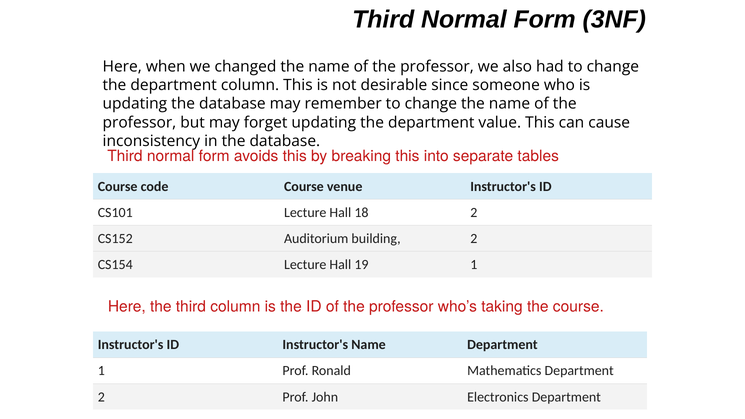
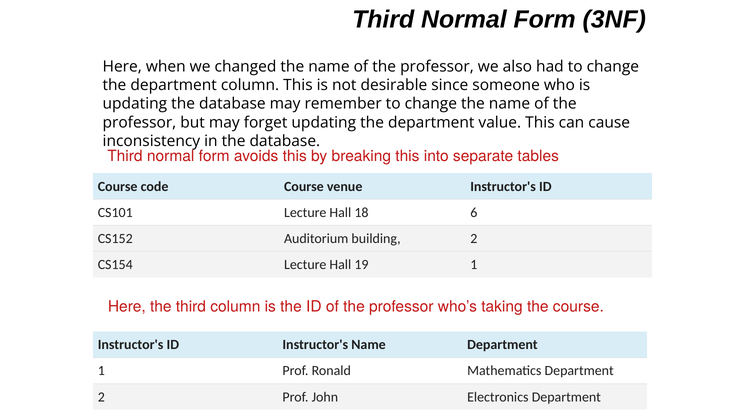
18 2: 2 -> 6 (474, 213)
